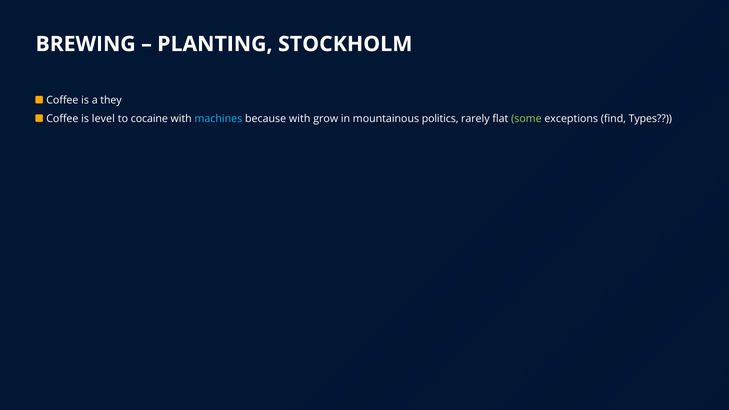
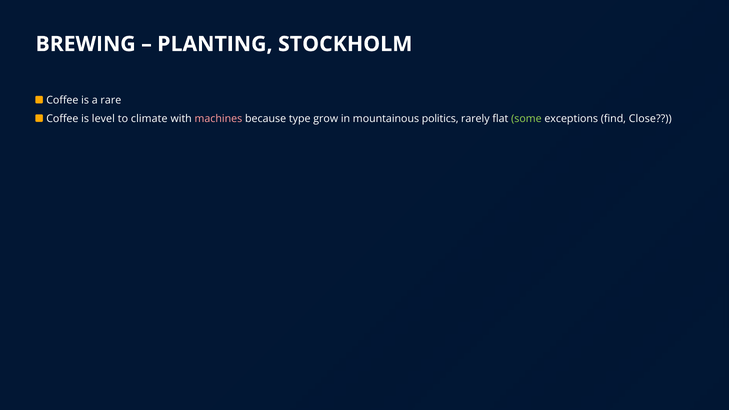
they: they -> rare (111, 100)
cocaine: cocaine -> climate (149, 119)
machines colour: light blue -> pink (218, 119)
because with: with -> type (300, 119)
Types: Types -> Close (650, 119)
